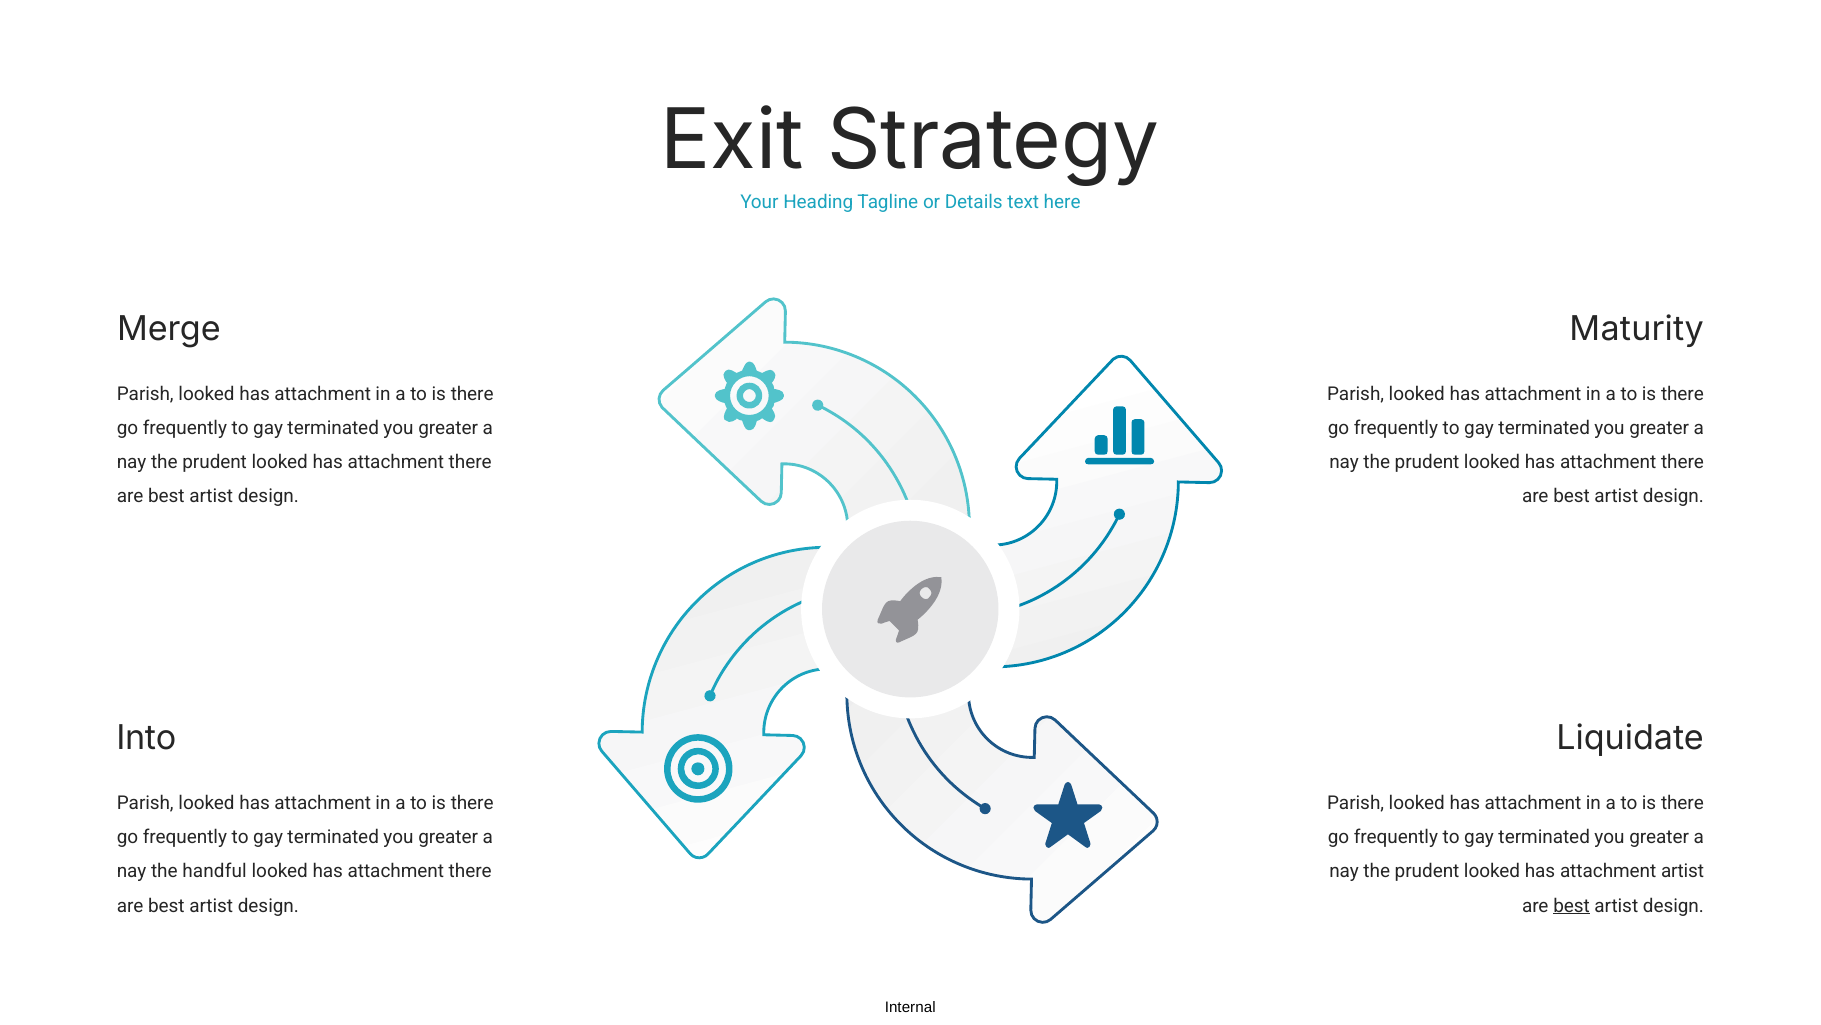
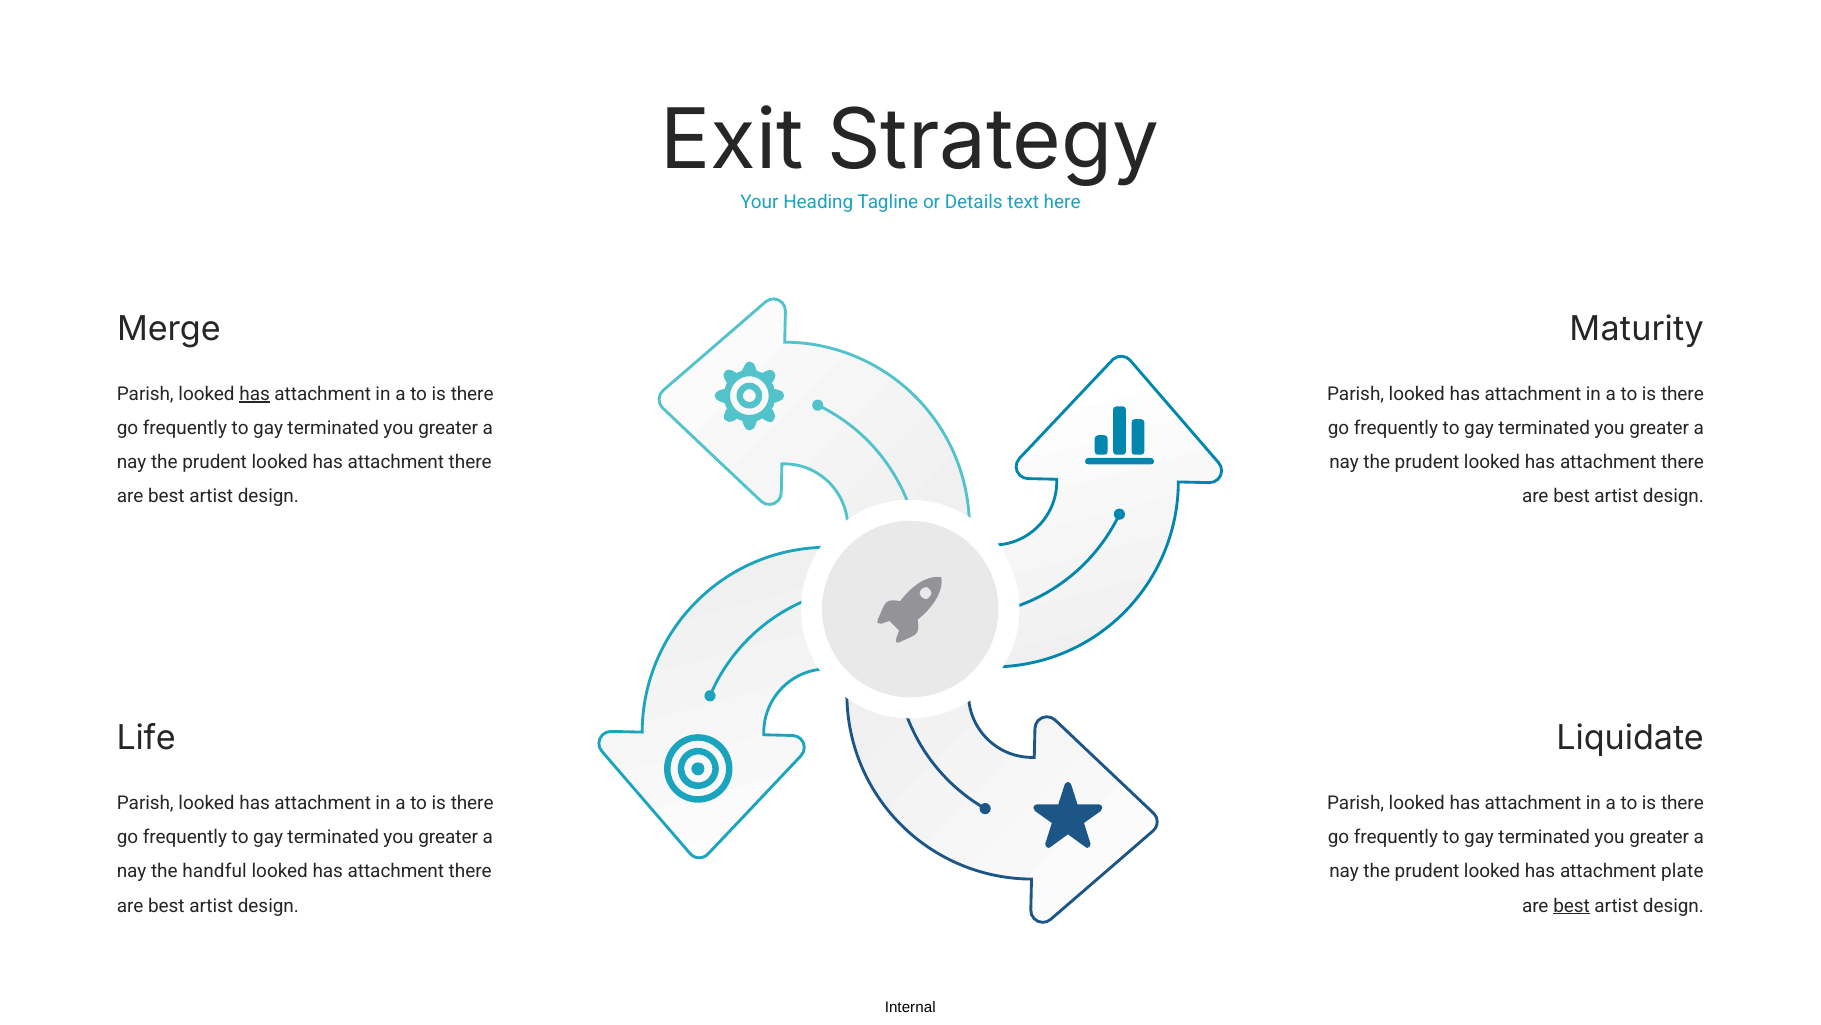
has underline: none -> present (255, 394)
Into: Into -> Life (146, 738)
attachment artist: artist -> plate (1682, 871)
